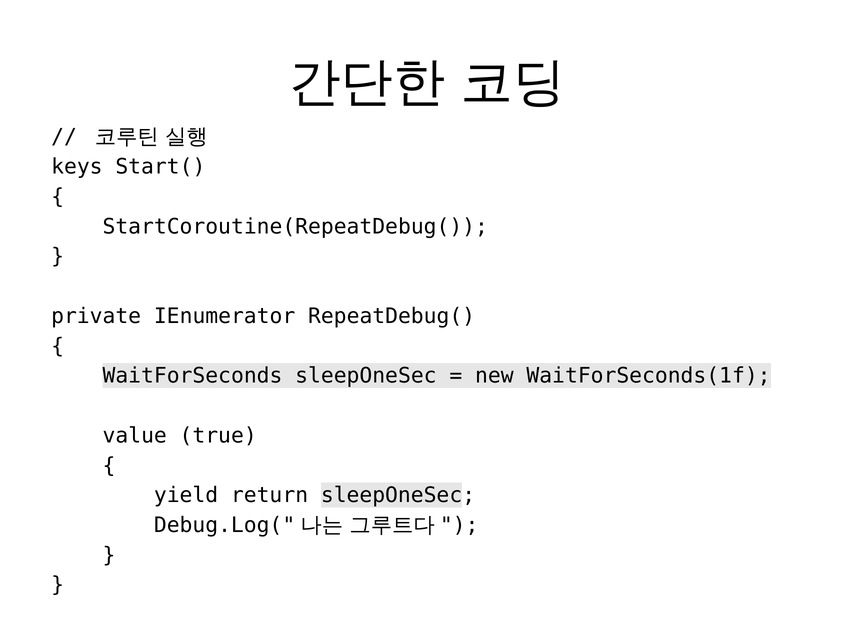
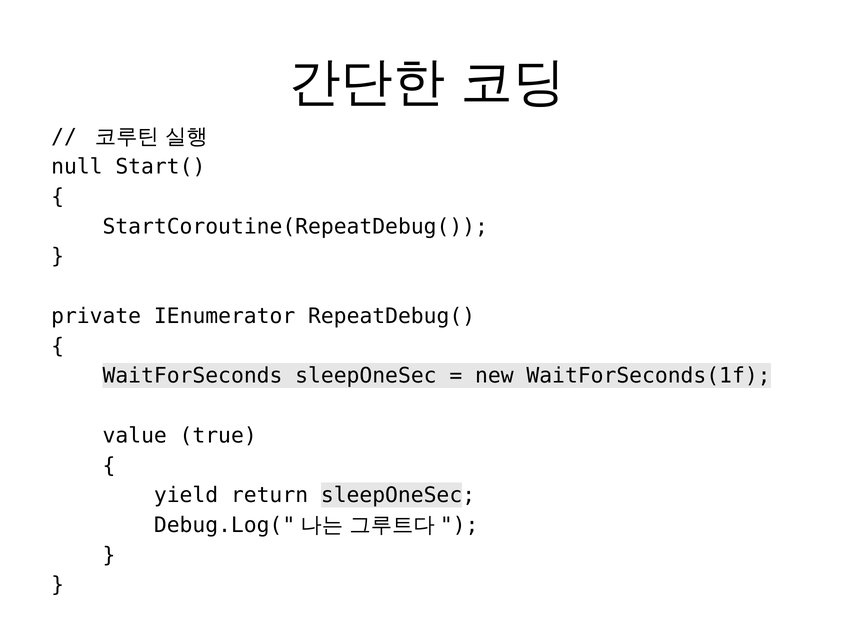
keys: keys -> null (77, 167)
